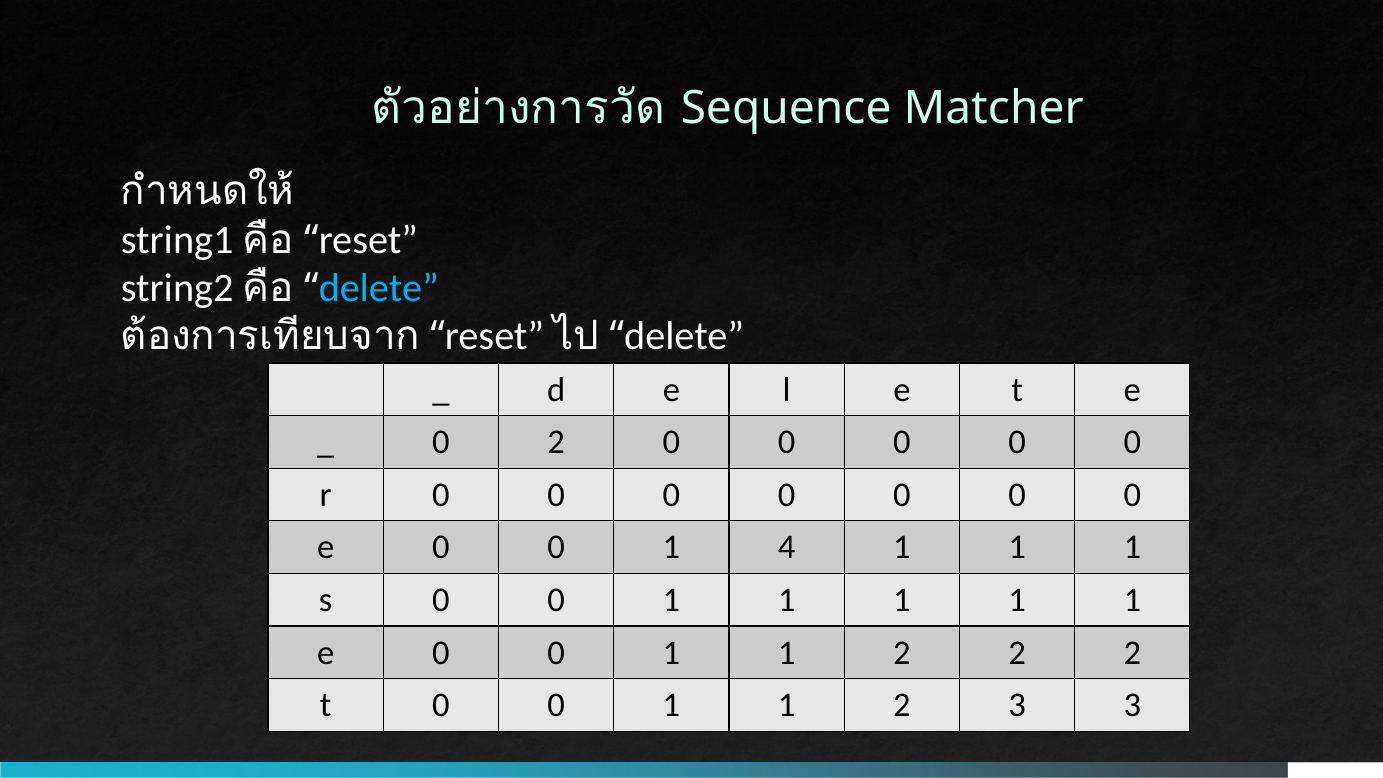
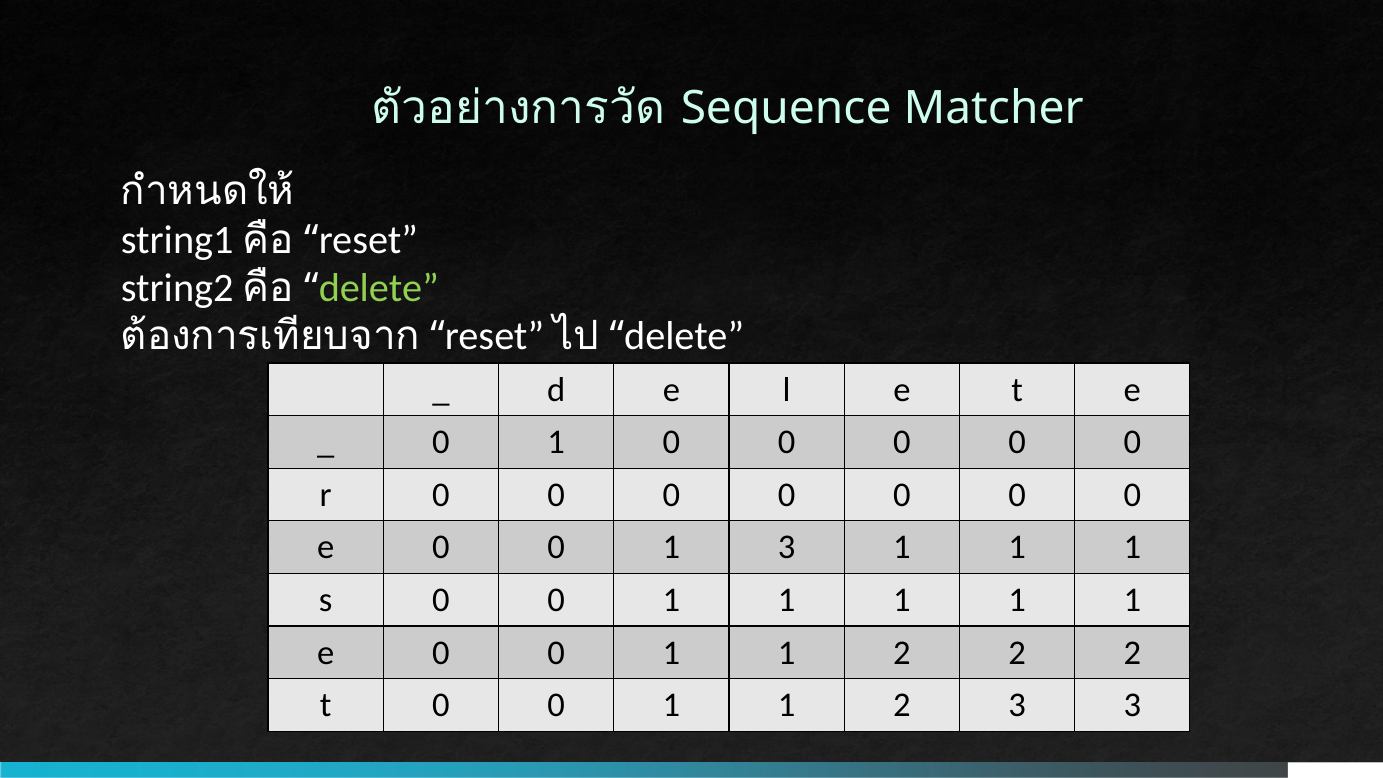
delete colour: light blue -> light green (379, 288)
2: 2 -> 1 (556, 442)
1 4: 4 -> 3 (787, 547)
